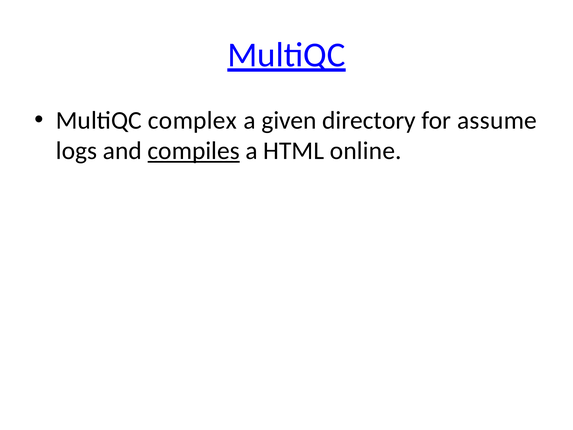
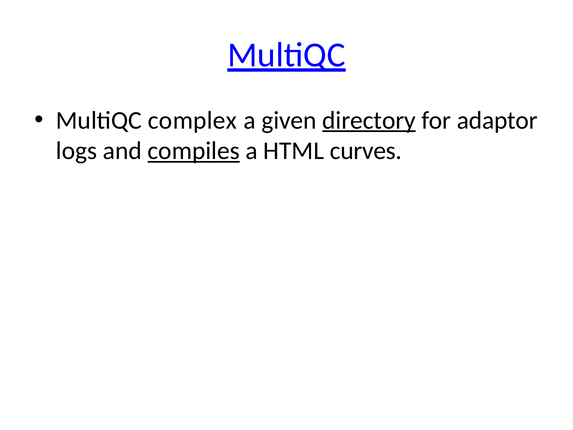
directory underline: none -> present (369, 120)
assume: assume -> adaptor (497, 120)
online: online -> curves (366, 151)
